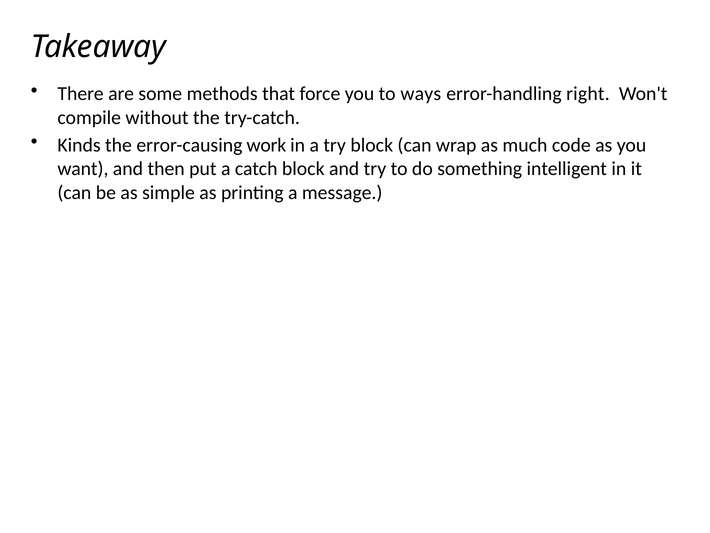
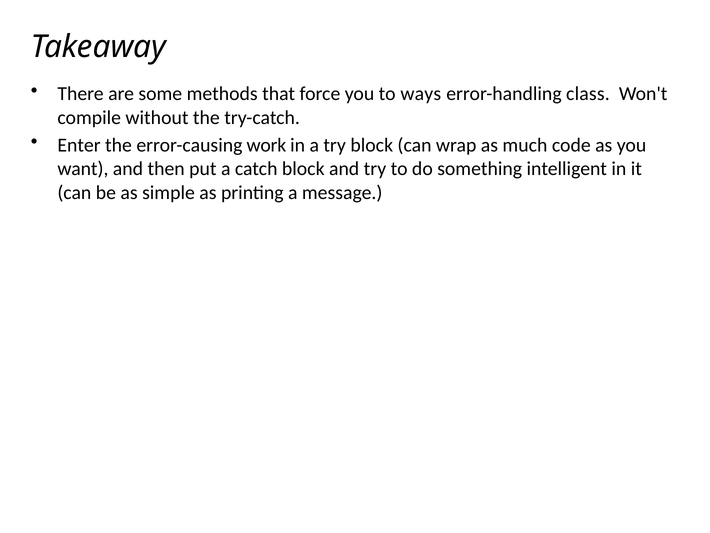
right: right -> class (588, 94)
Kinds: Kinds -> Enter (79, 145)
